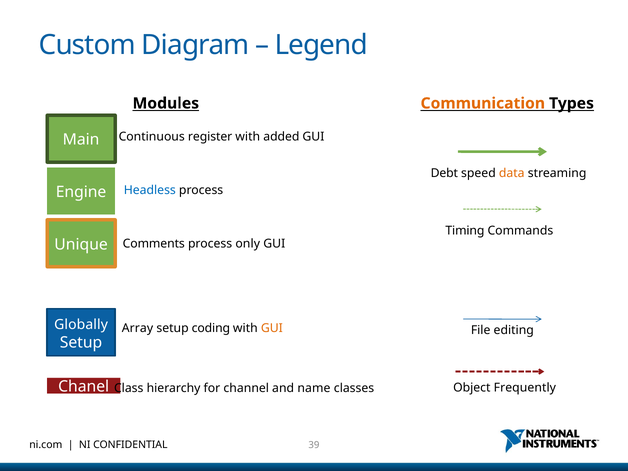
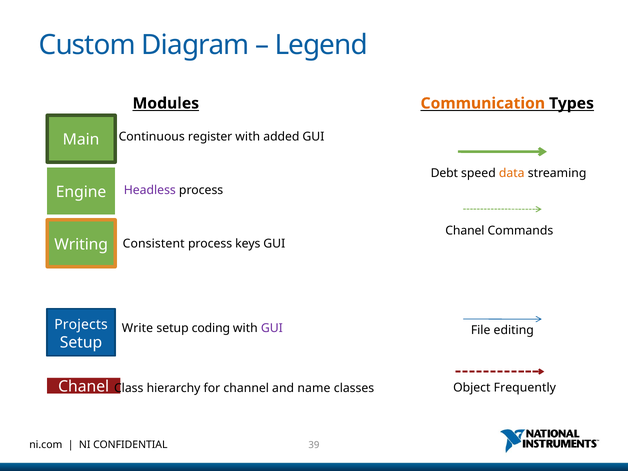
Headless colour: blue -> purple (150, 190)
Timing: Timing -> Chanel (465, 231)
Unique: Unique -> Writing (81, 244)
Comments: Comments -> Consistent (154, 244)
only: only -> keys (248, 244)
Globally: Globally -> Projects (81, 325)
Array: Array -> Write (137, 328)
GUI colour: orange -> purple (272, 328)
